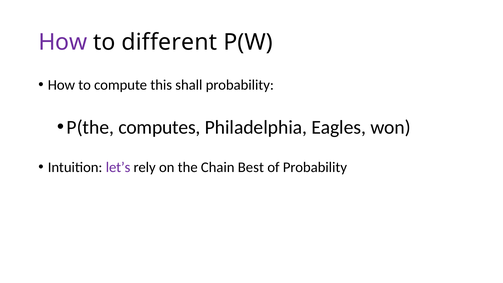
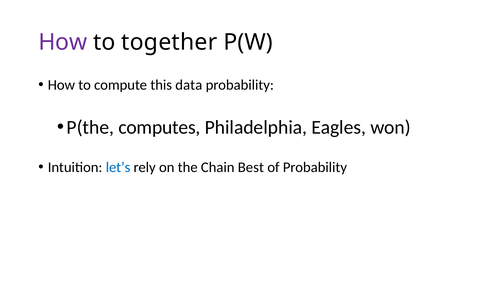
different: different -> together (169, 42)
shall: shall -> data (189, 85)
let’s colour: purple -> blue (118, 167)
